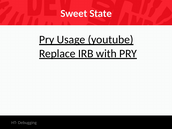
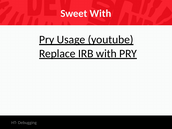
Sweet State: State -> With (100, 13)
